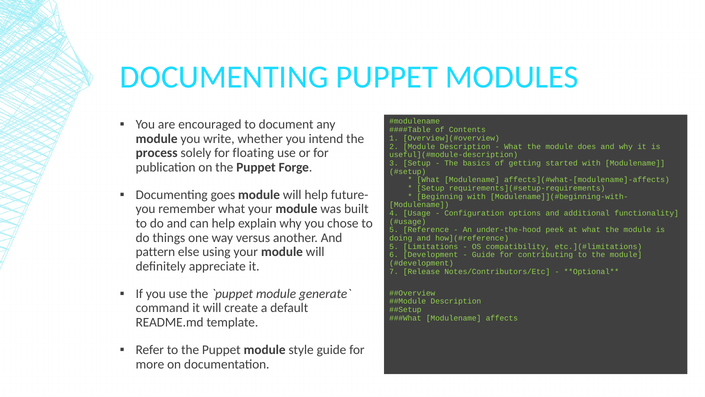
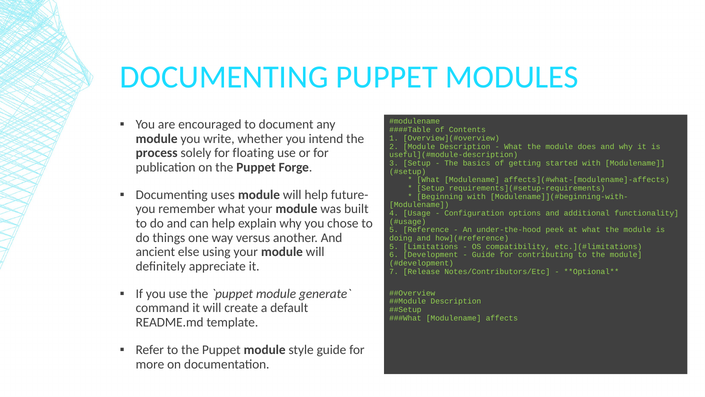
goes: goes -> uses (223, 195)
pattern: pattern -> ancient (155, 252)
